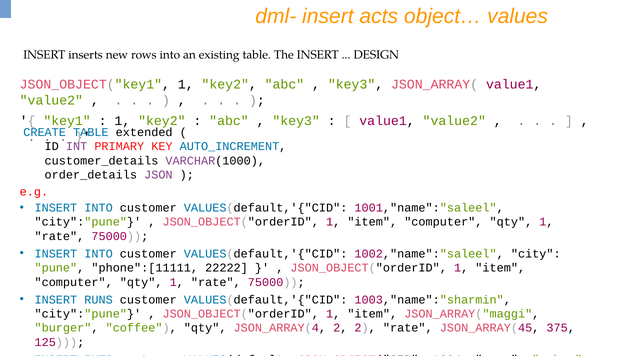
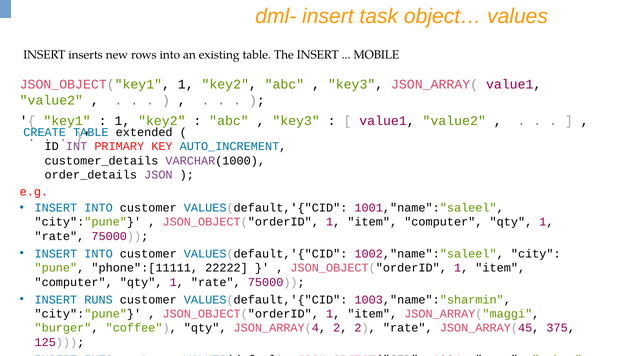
acts: acts -> task (379, 16)
DESIGN: DESIGN -> MOBILE (376, 55)
